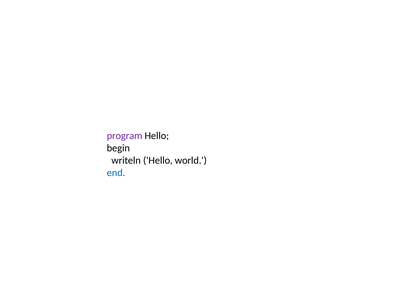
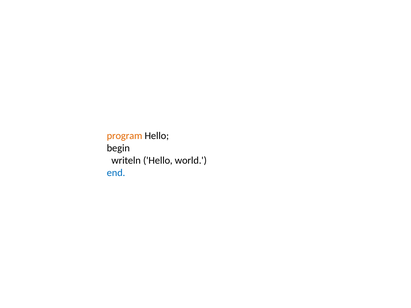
program colour: purple -> orange (125, 136)
